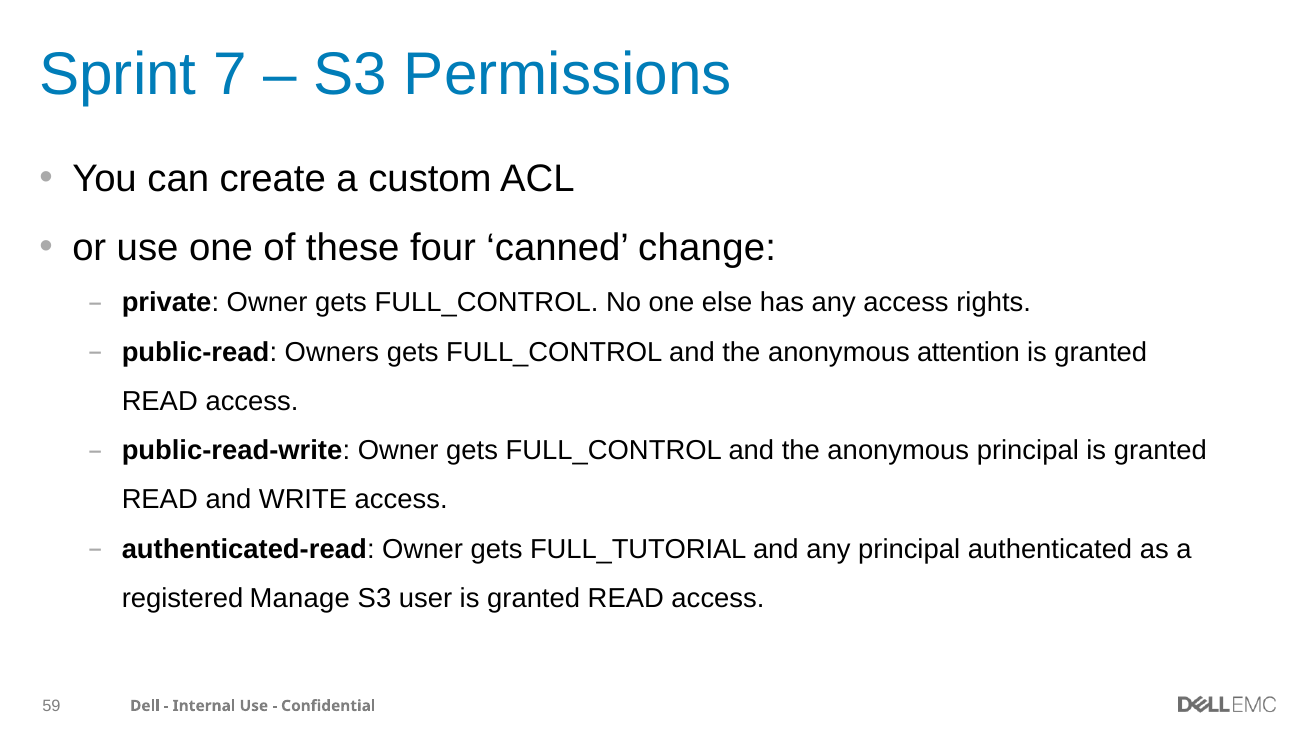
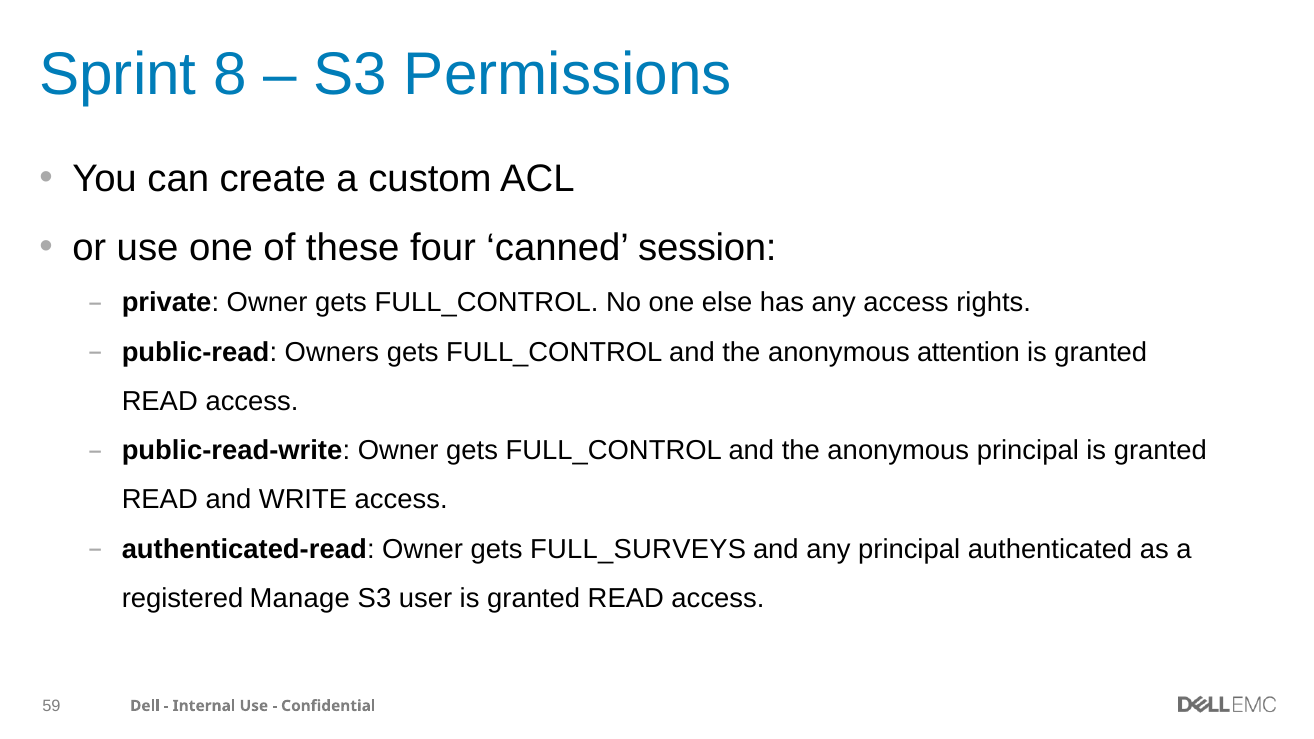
7: 7 -> 8 (230, 75)
change: change -> session (707, 248)
FULL_TUTORIAL: FULL_TUTORIAL -> FULL_SURVEYS (638, 549)
